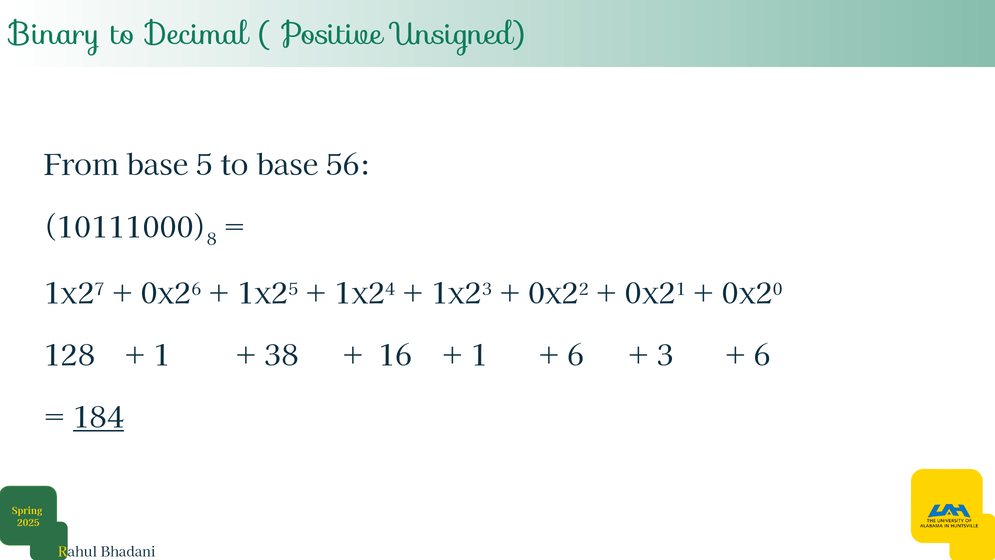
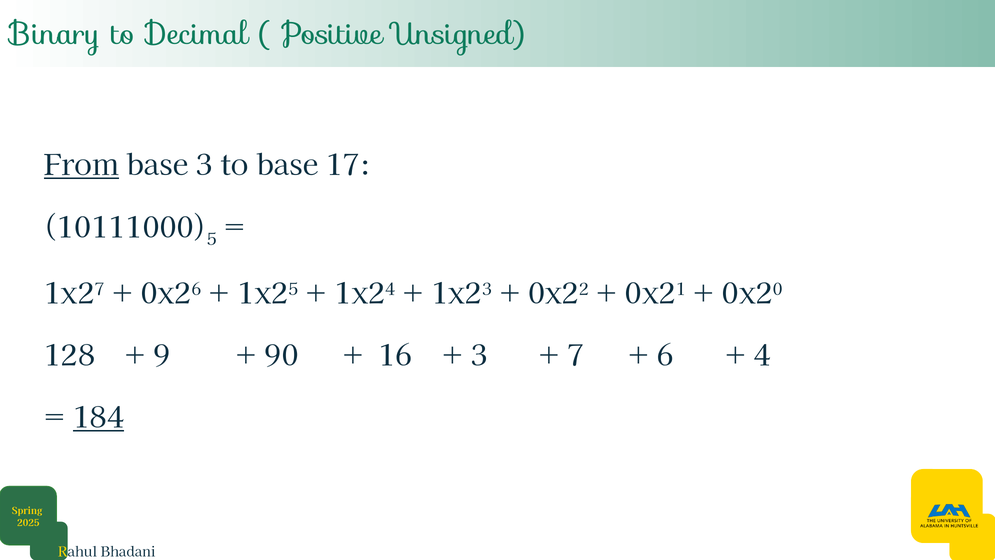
From underline: none -> present (81, 166)
base 5: 5 -> 3 (204, 166)
56: 56 -> 17 (348, 166)
8: 8 -> 5 (212, 240)
1: 1 -> 9 (162, 356)
38: 38 -> 90 (282, 356)
1: 1 -> 3 (479, 356)
6: 6 -> 7 (576, 356)
3: 3 -> 6 (665, 356)
6: 6 -> 4 (762, 356)
